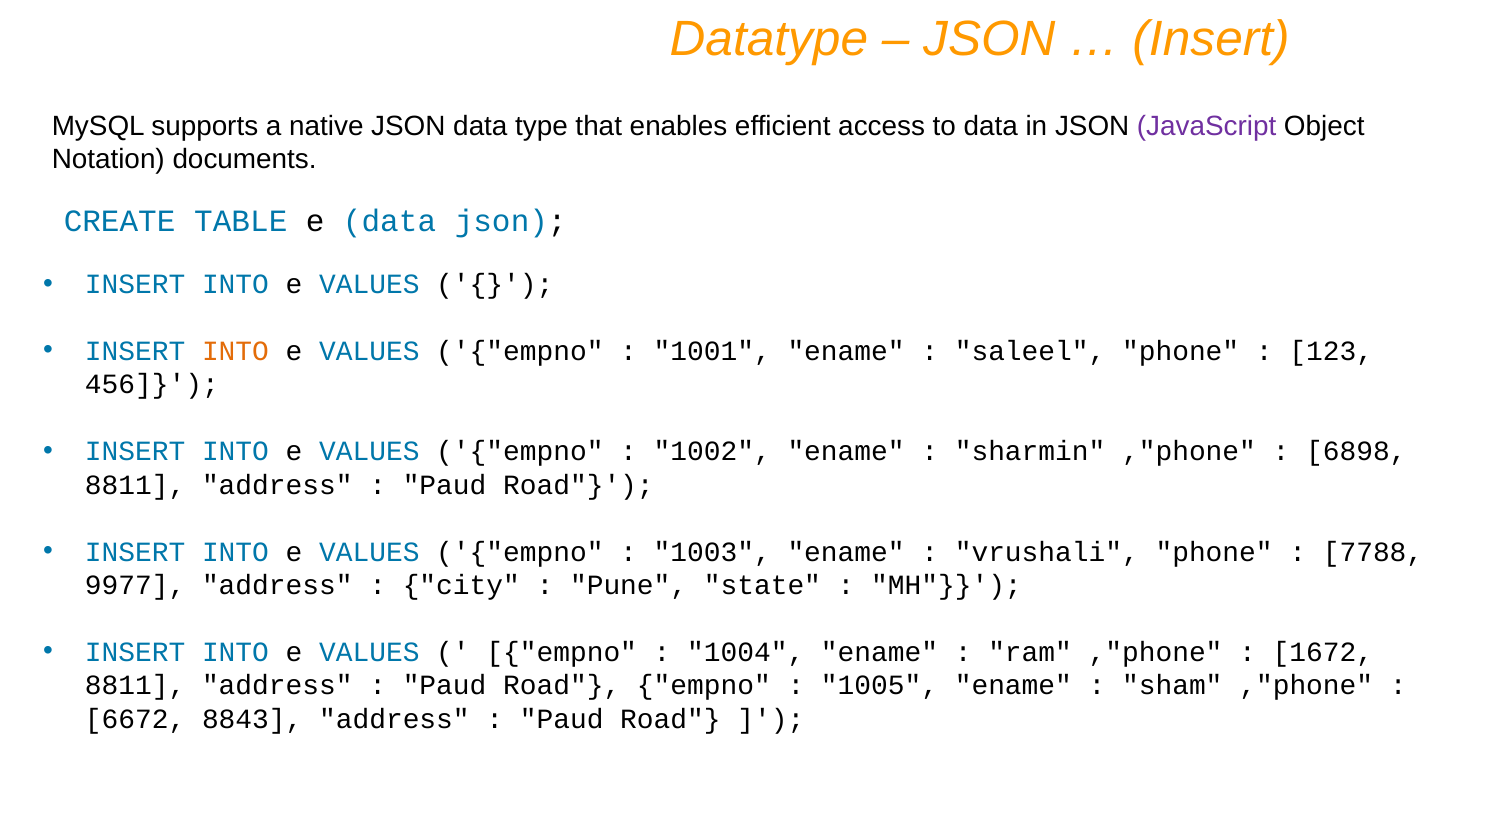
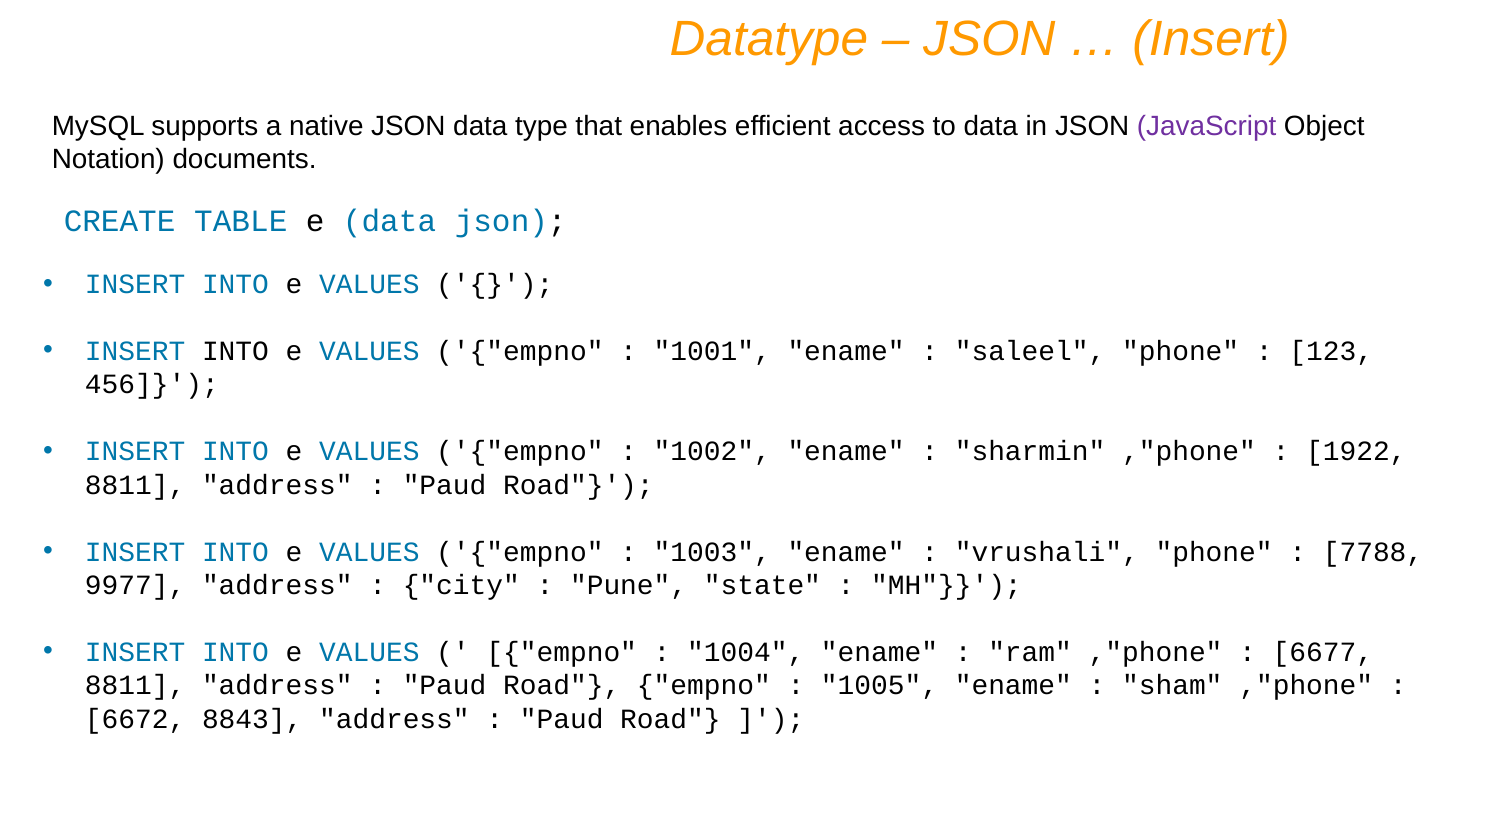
INTO colour: orange -> black (235, 351)
6898: 6898 -> 1922 (1356, 452)
1672: 1672 -> 6677 (1323, 652)
